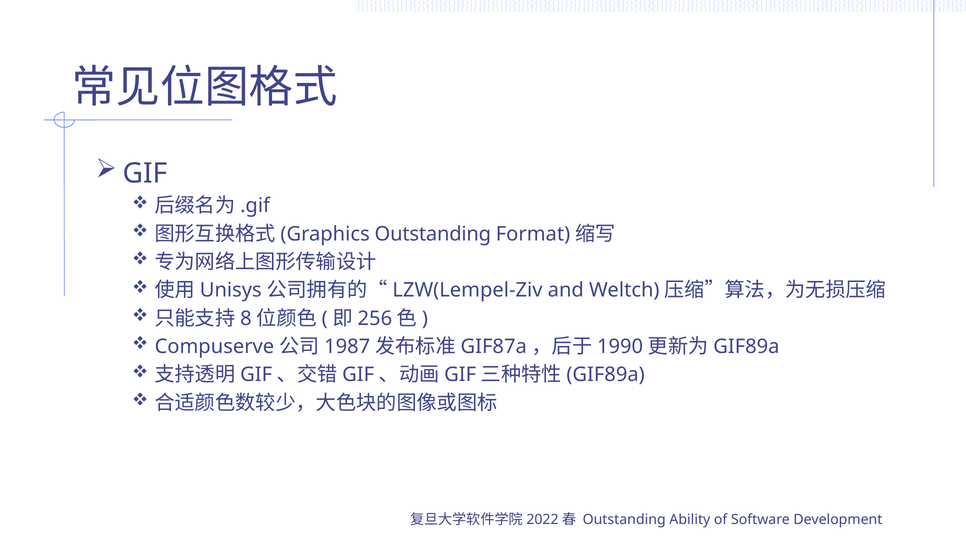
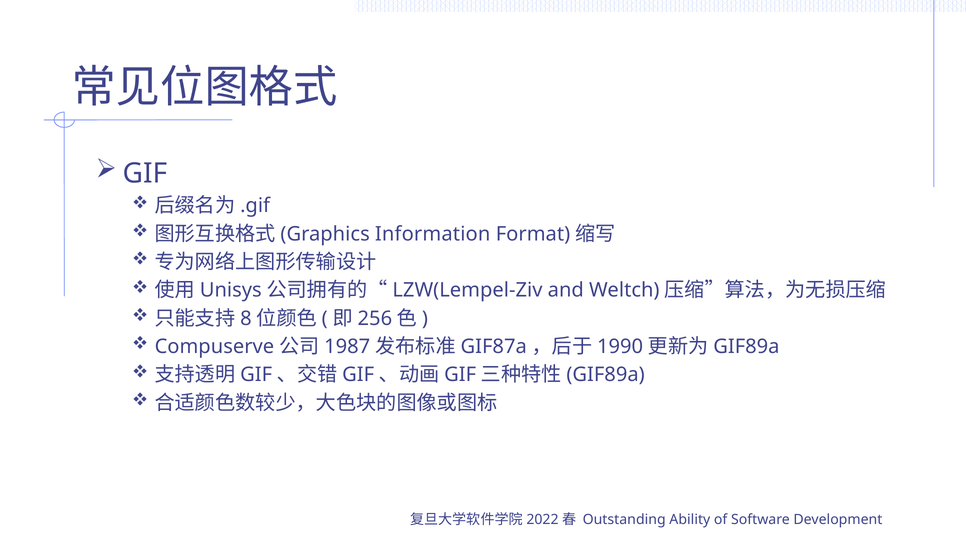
Outstanding: Outstanding -> Information (433, 234)
